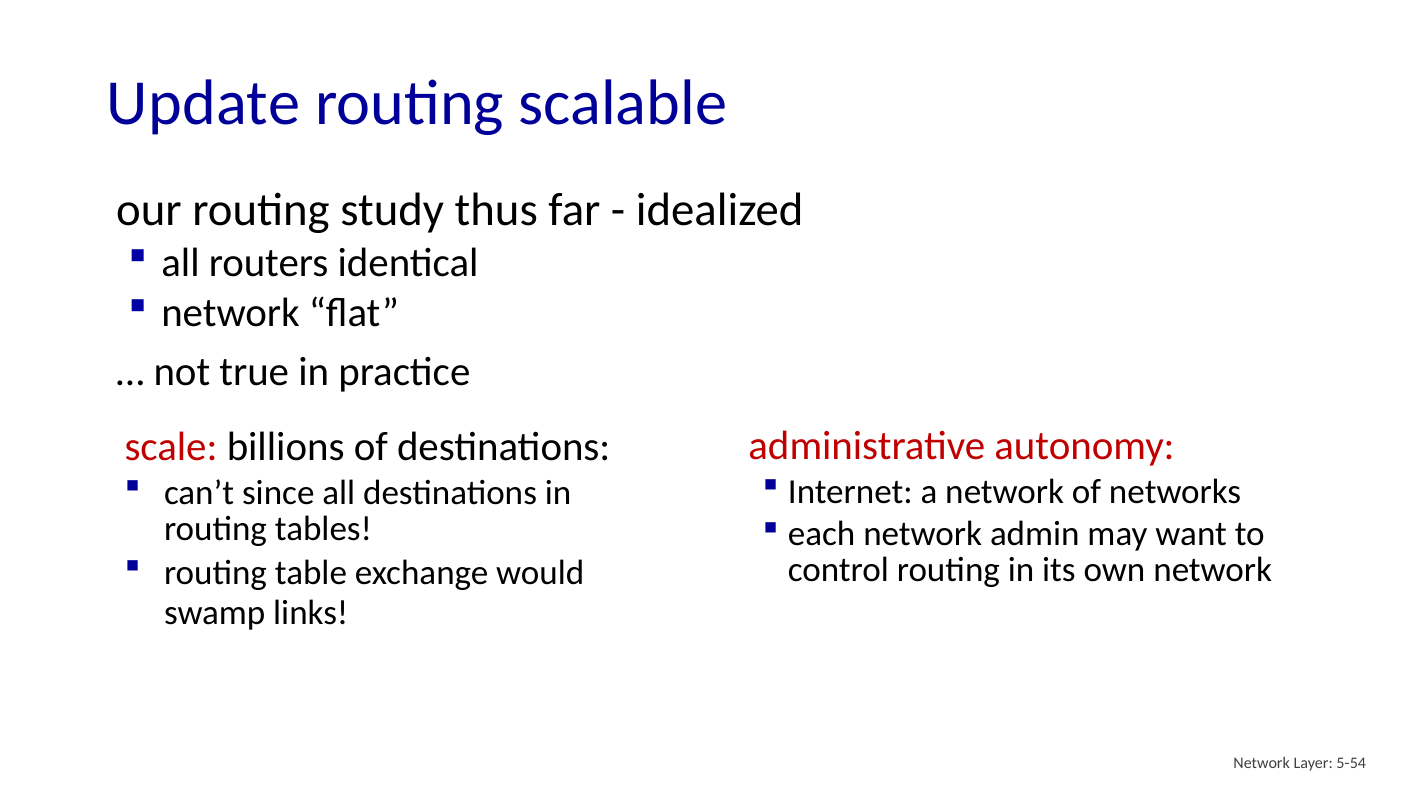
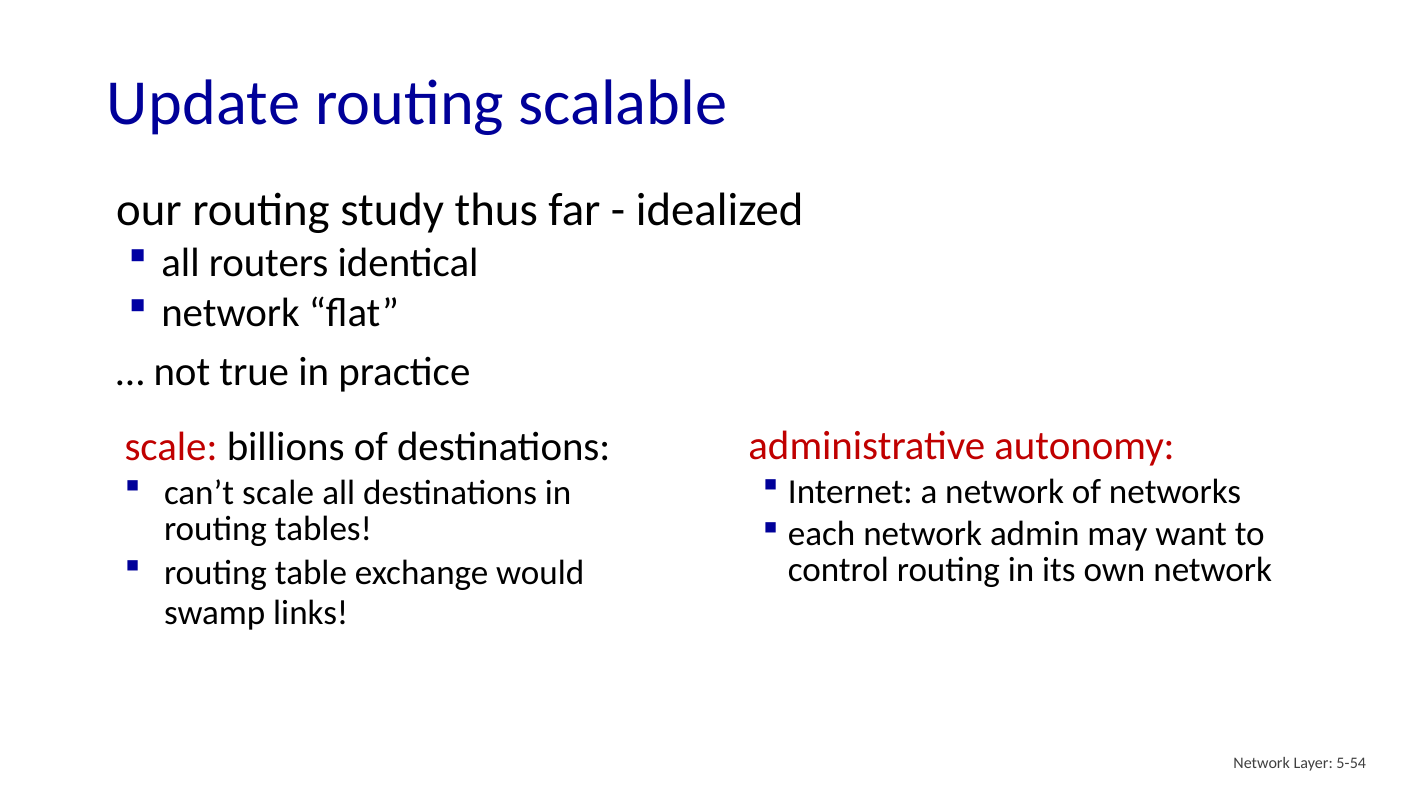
can’t since: since -> scale (278, 493)
